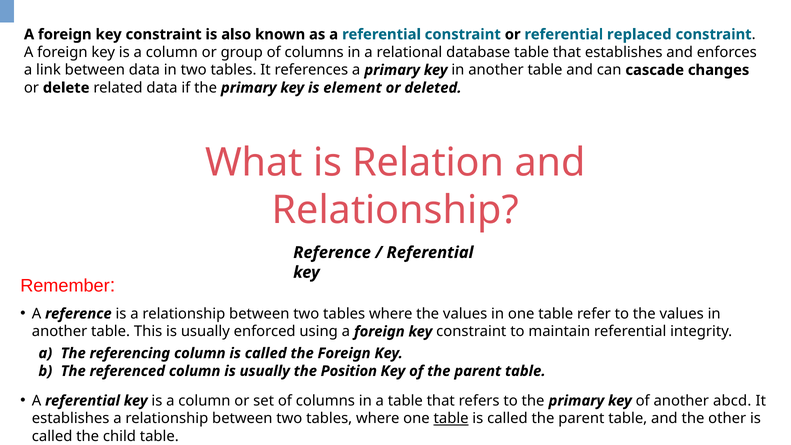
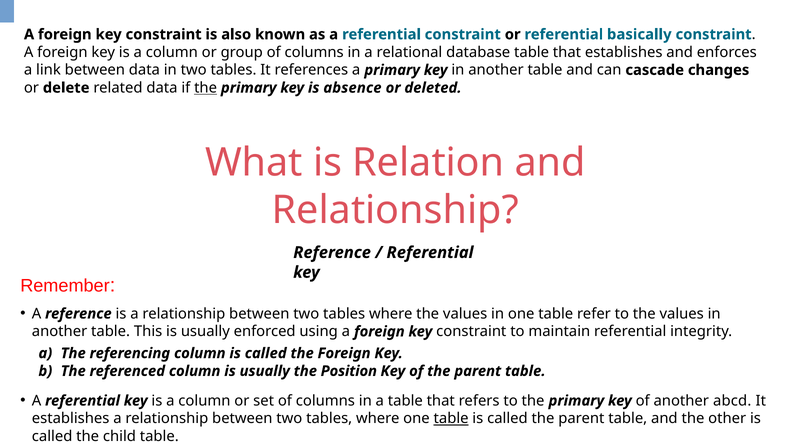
replaced: replaced -> basically (639, 34)
the underline: none -> present (206, 88)
element: element -> absence (352, 88)
